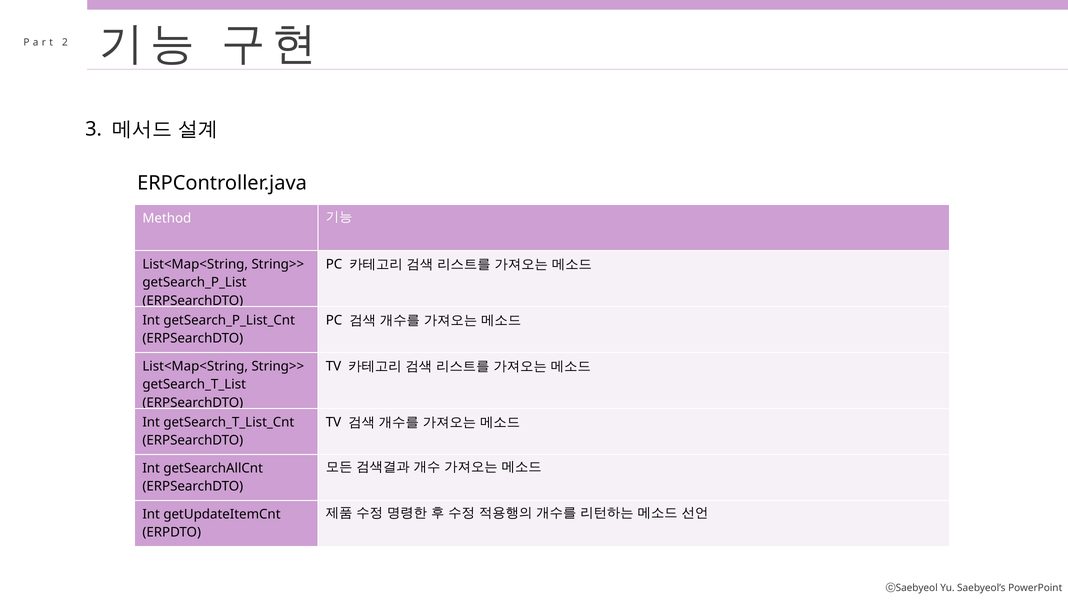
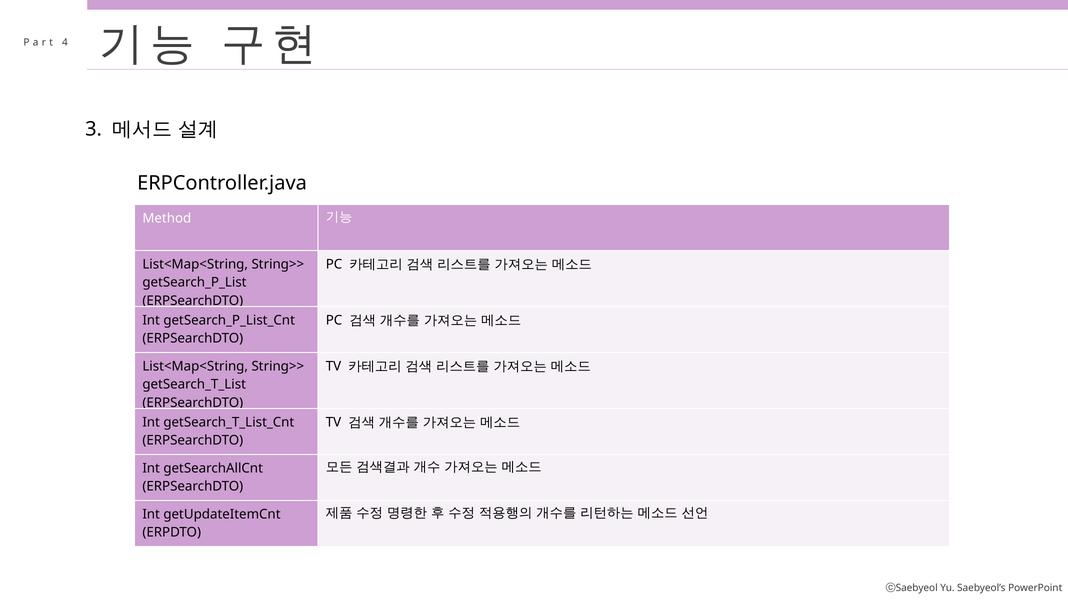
2: 2 -> 4 (65, 42)
